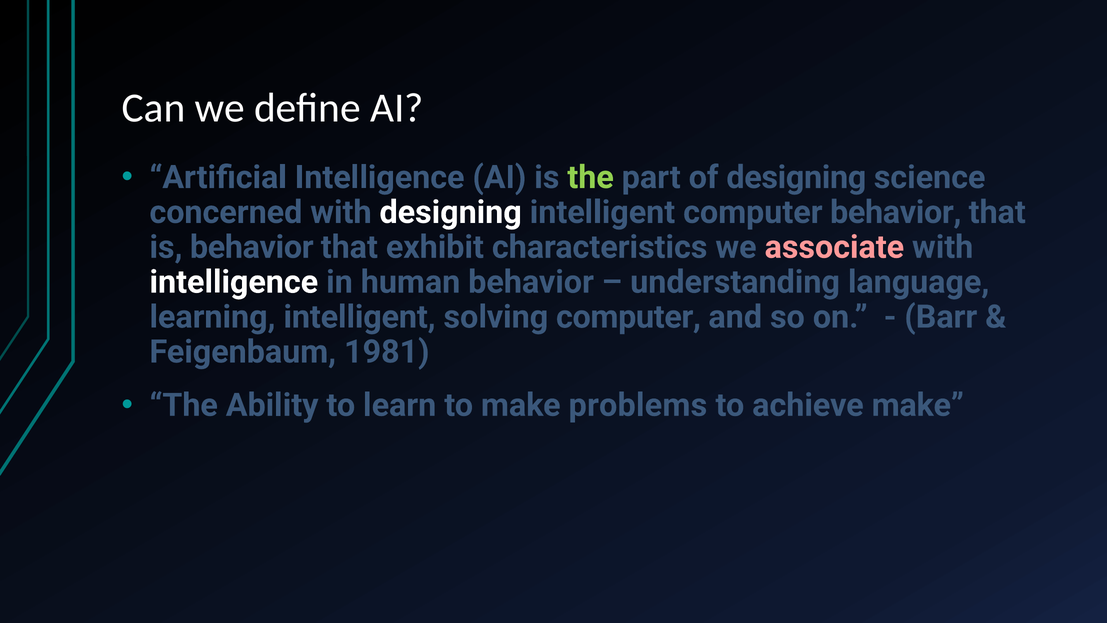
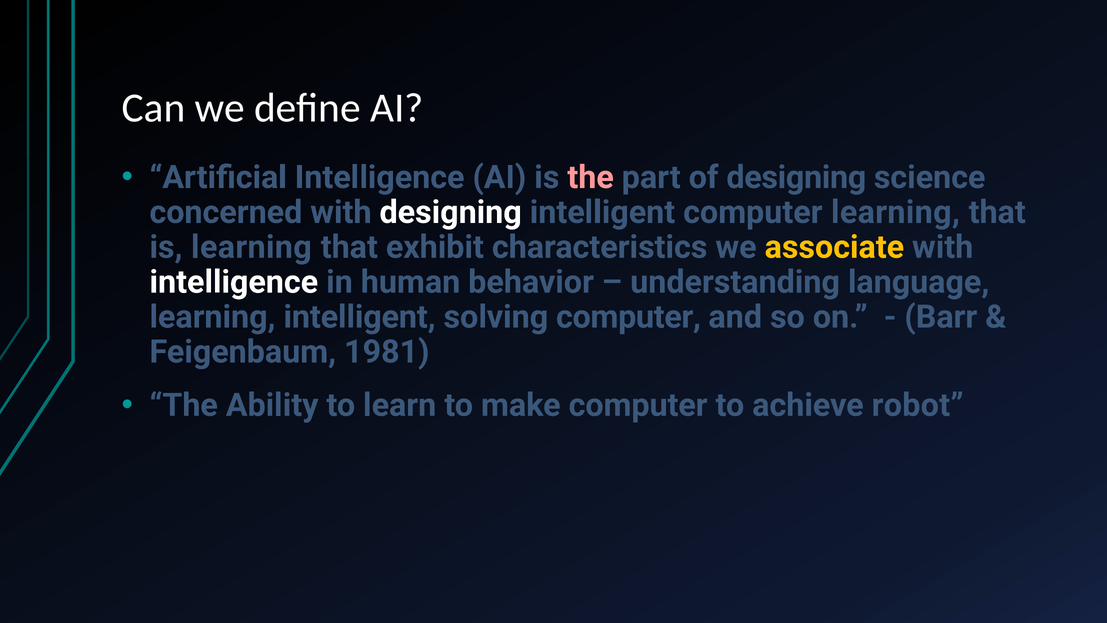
the colour: light green -> pink (591, 177)
computer behavior: behavior -> learning (895, 212)
is behavior: behavior -> learning (251, 247)
associate colour: pink -> yellow (834, 247)
make problems: problems -> computer (638, 405)
achieve make: make -> robot (918, 405)
